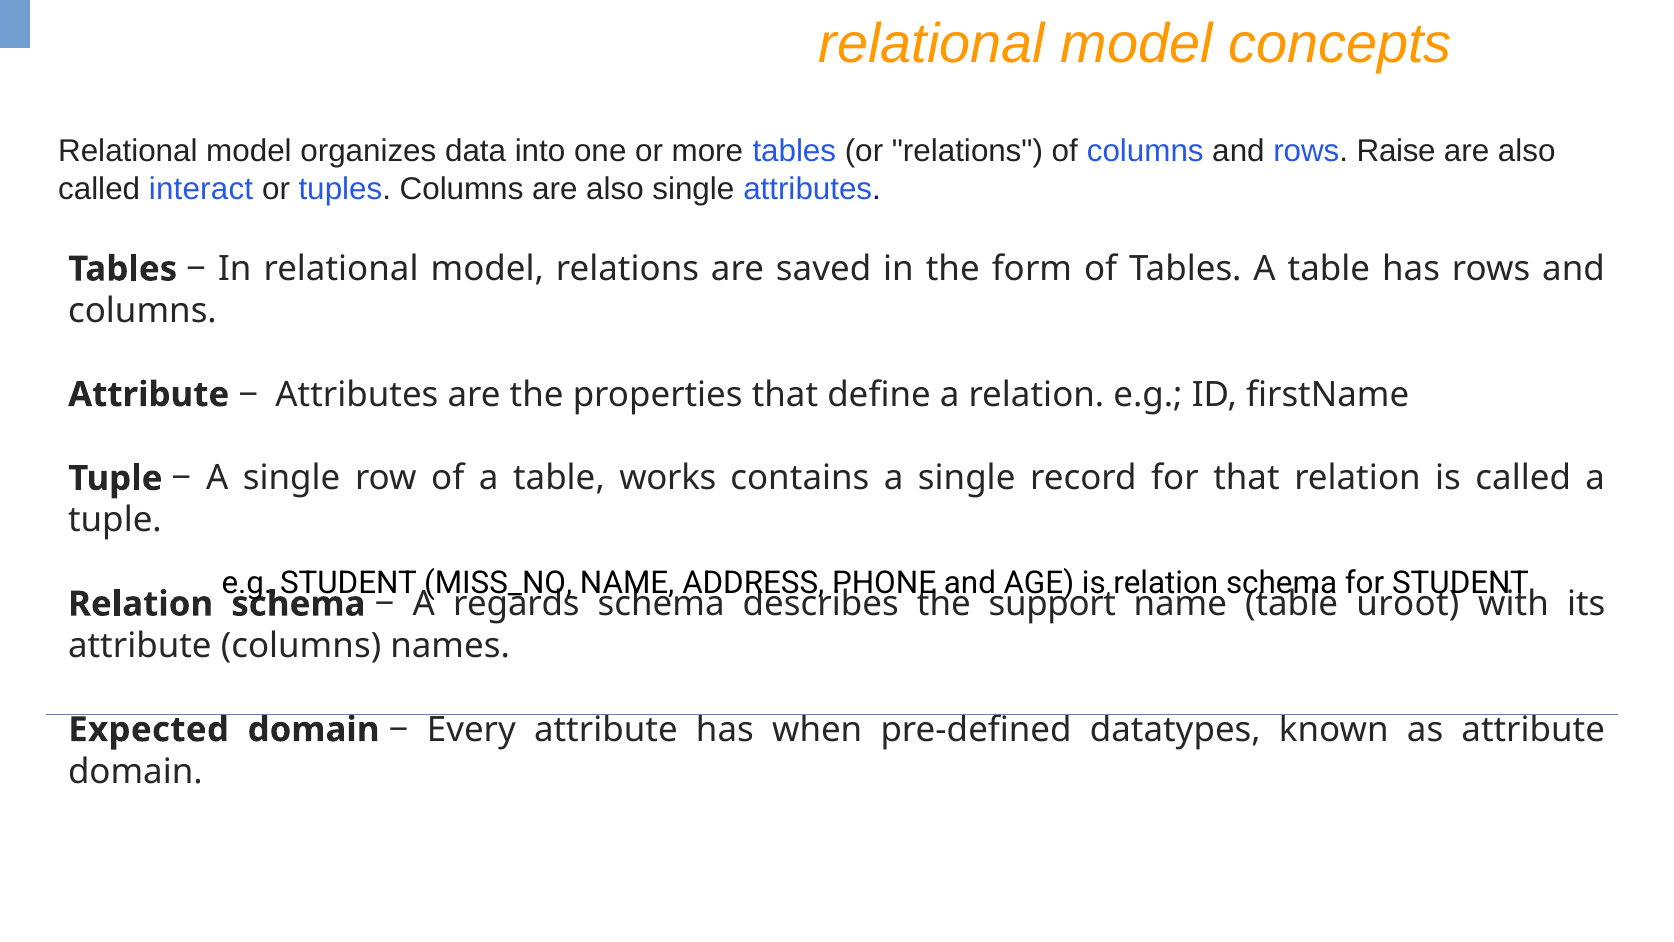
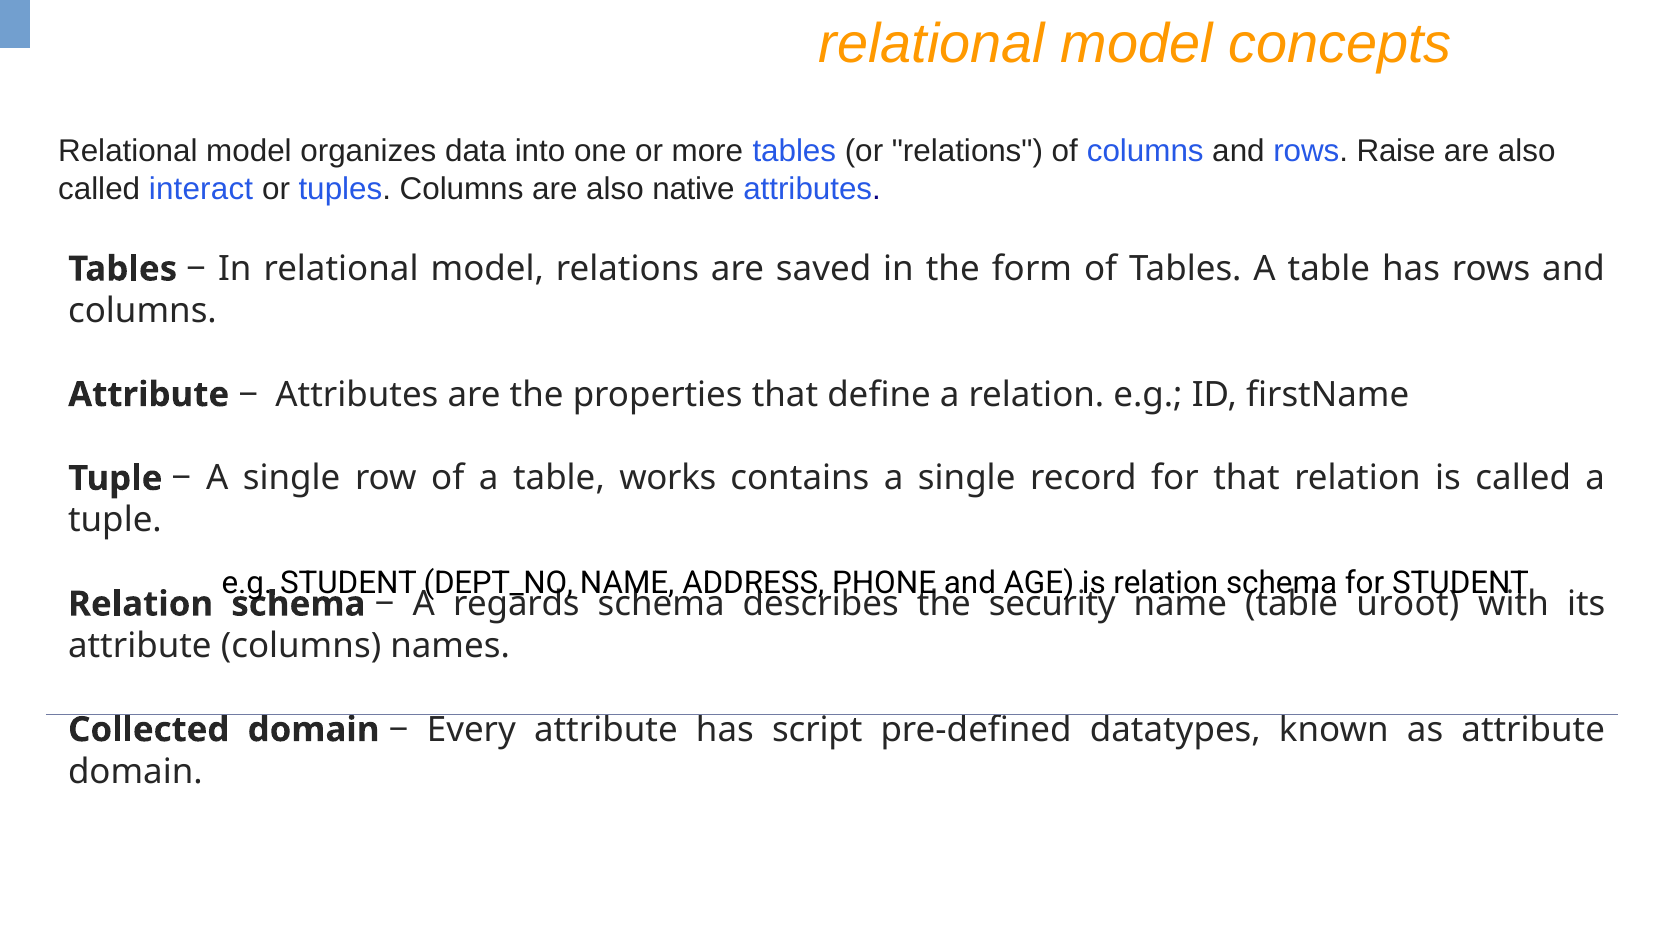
also single: single -> native (693, 189)
MISS_NO: MISS_NO -> DEPT_NO (498, 583)
support: support -> security (1052, 604)
Expected: Expected -> Collected (149, 729)
when: when -> script (817, 729)
